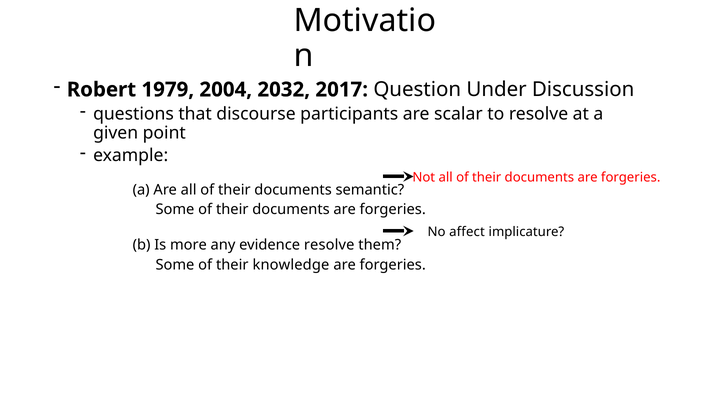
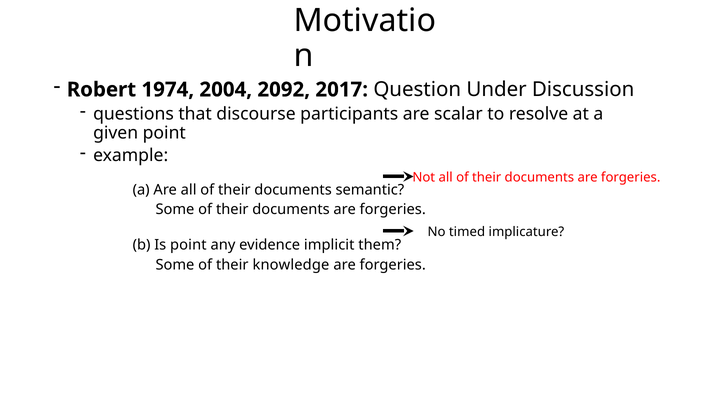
1979: 1979 -> 1974 (168, 89)
2032: 2032 -> 2092 (284, 89)
affect: affect -> timed (467, 231)
Is more: more -> point (188, 245)
evidence resolve: resolve -> implicit (329, 245)
